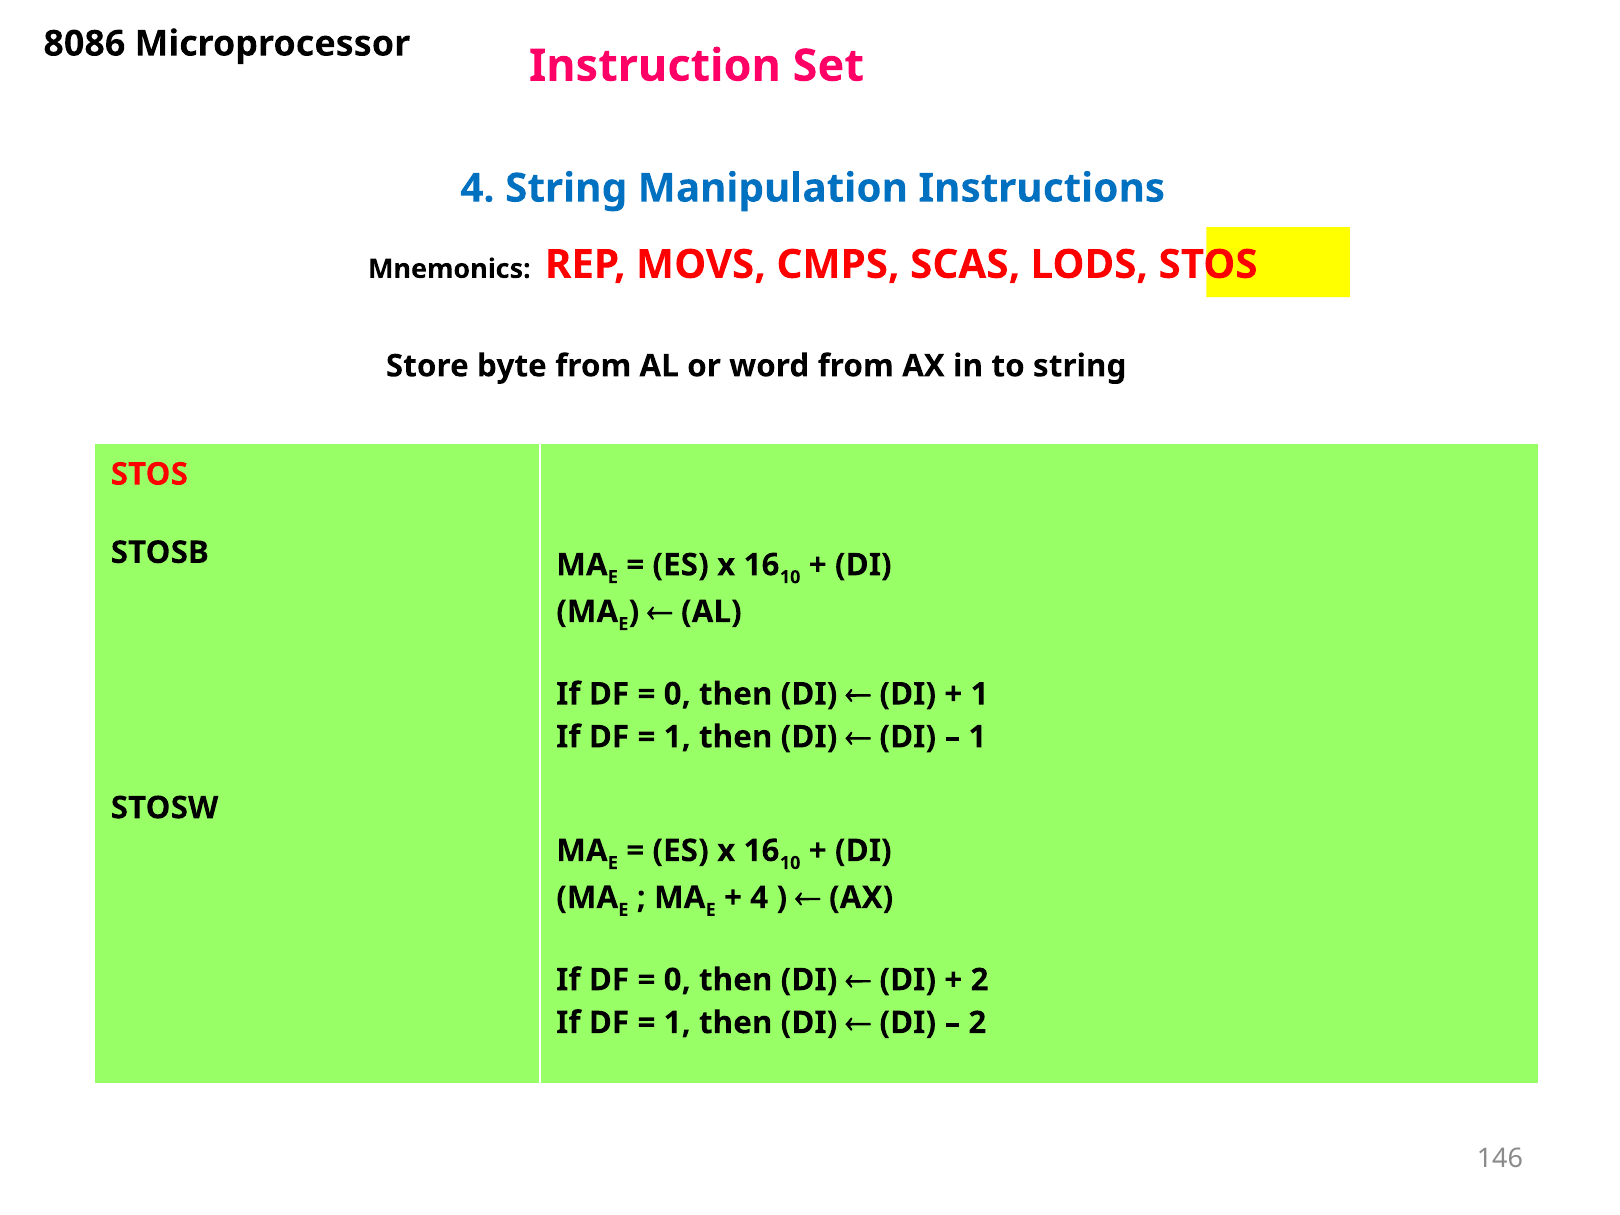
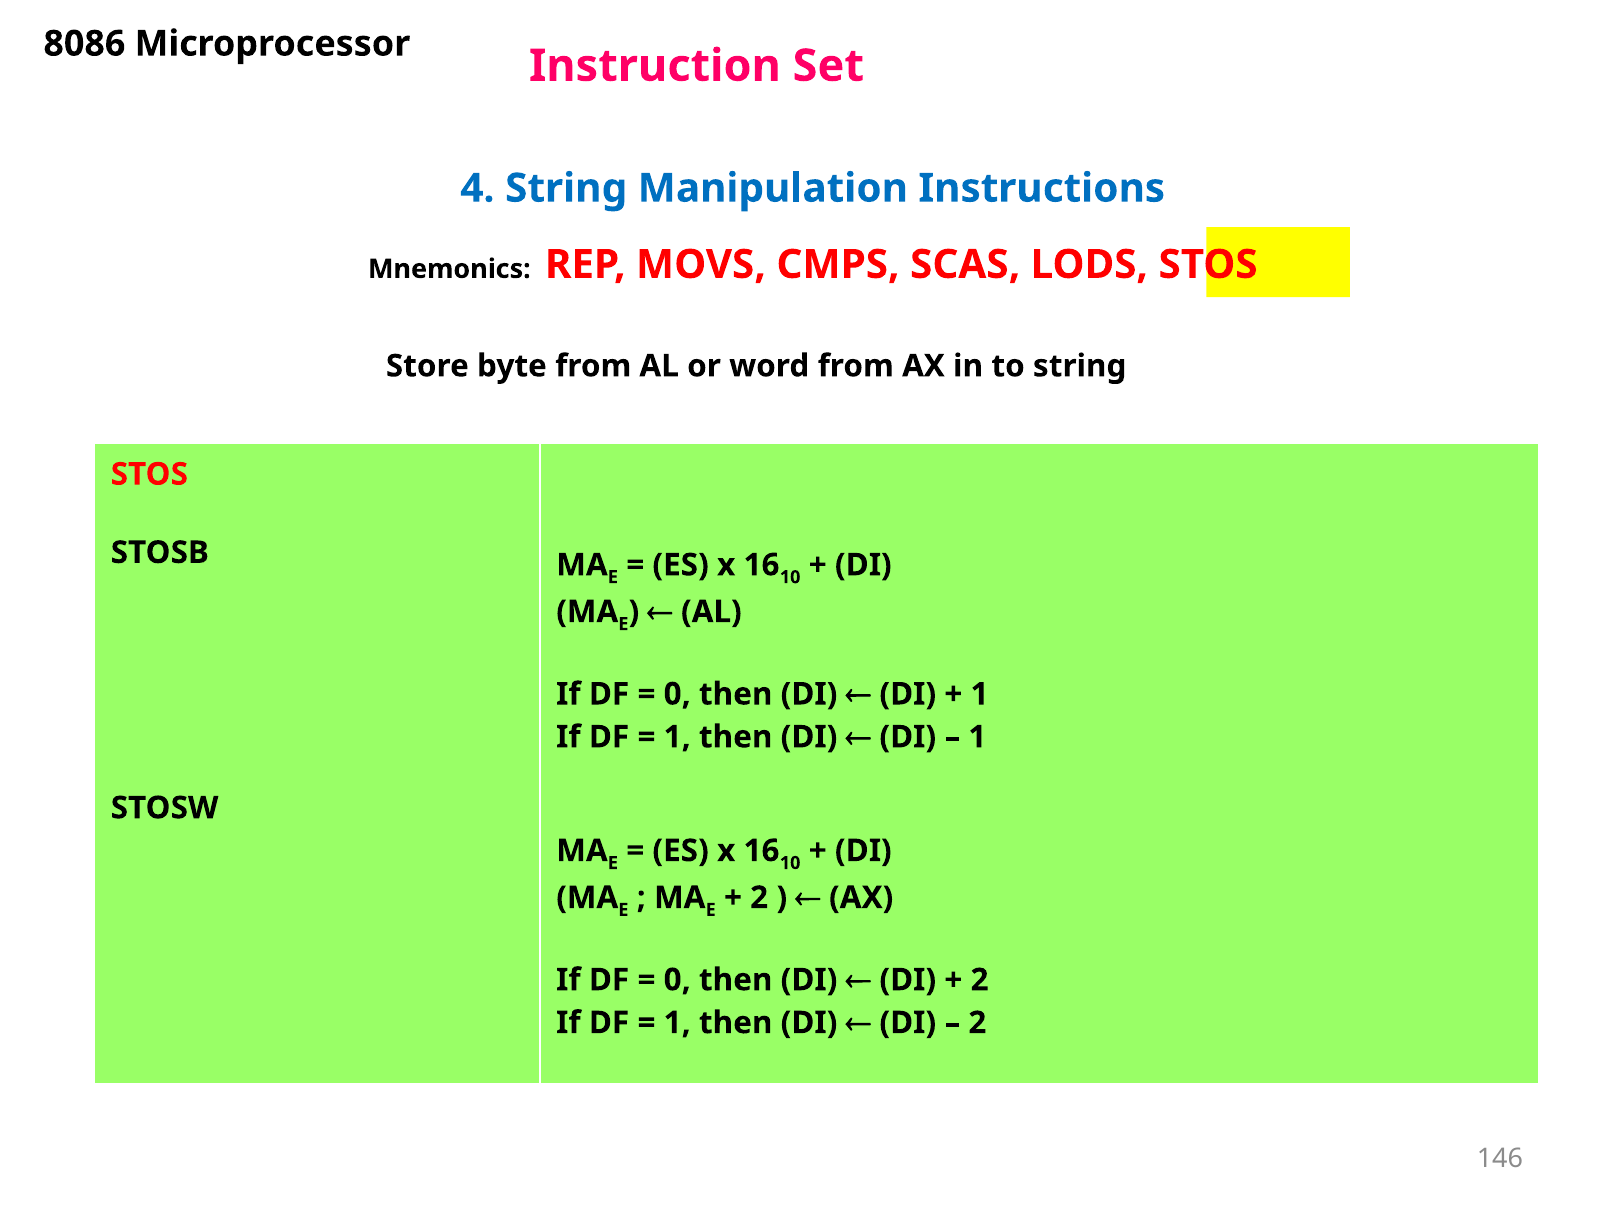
4: 4 -> 2 (759, 898)
